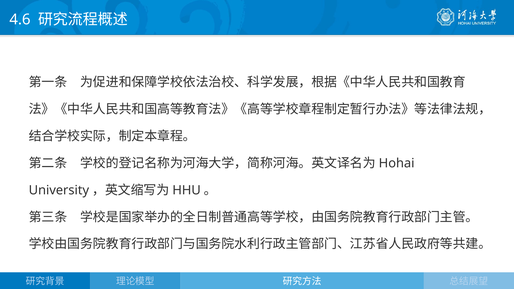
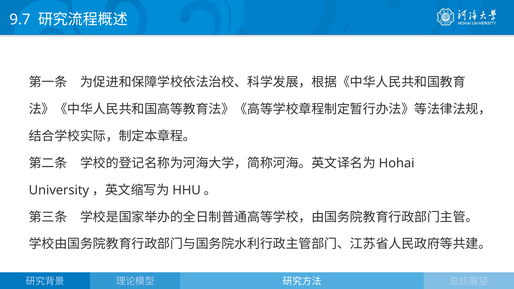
4.6: 4.6 -> 9.7 (20, 20)
